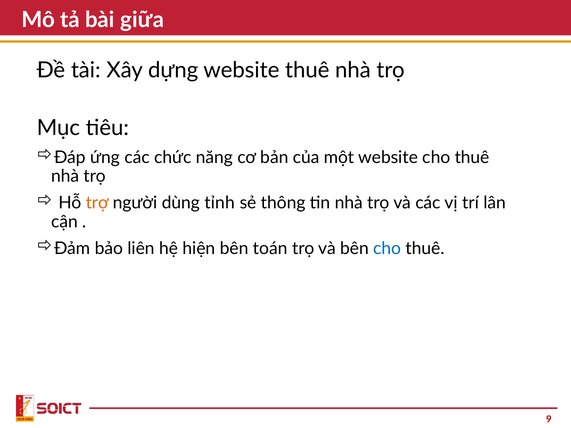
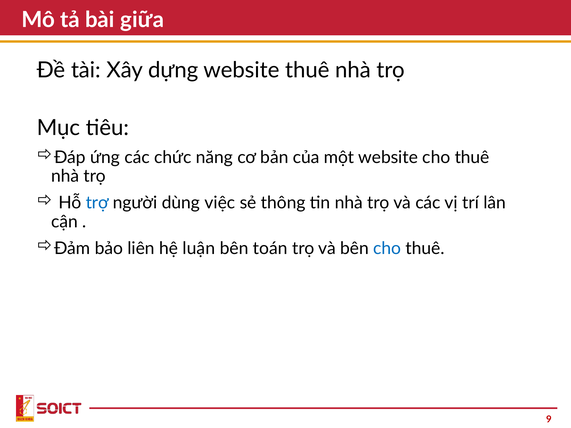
trợ colour: orange -> blue (97, 203)
tỉnh: tỉnh -> việc (220, 203)
hiện: hiện -> luận (199, 249)
